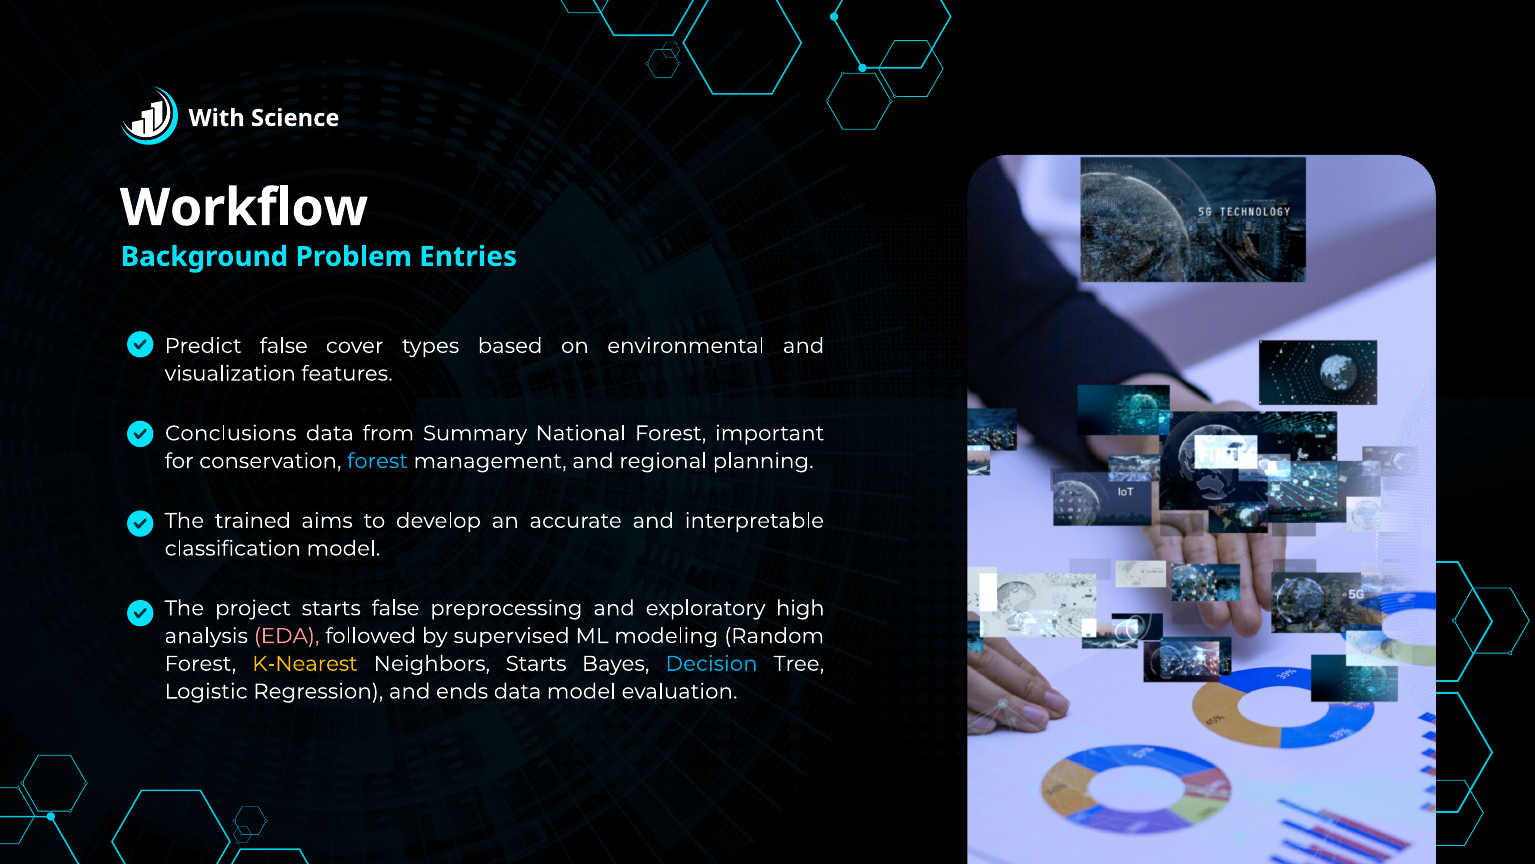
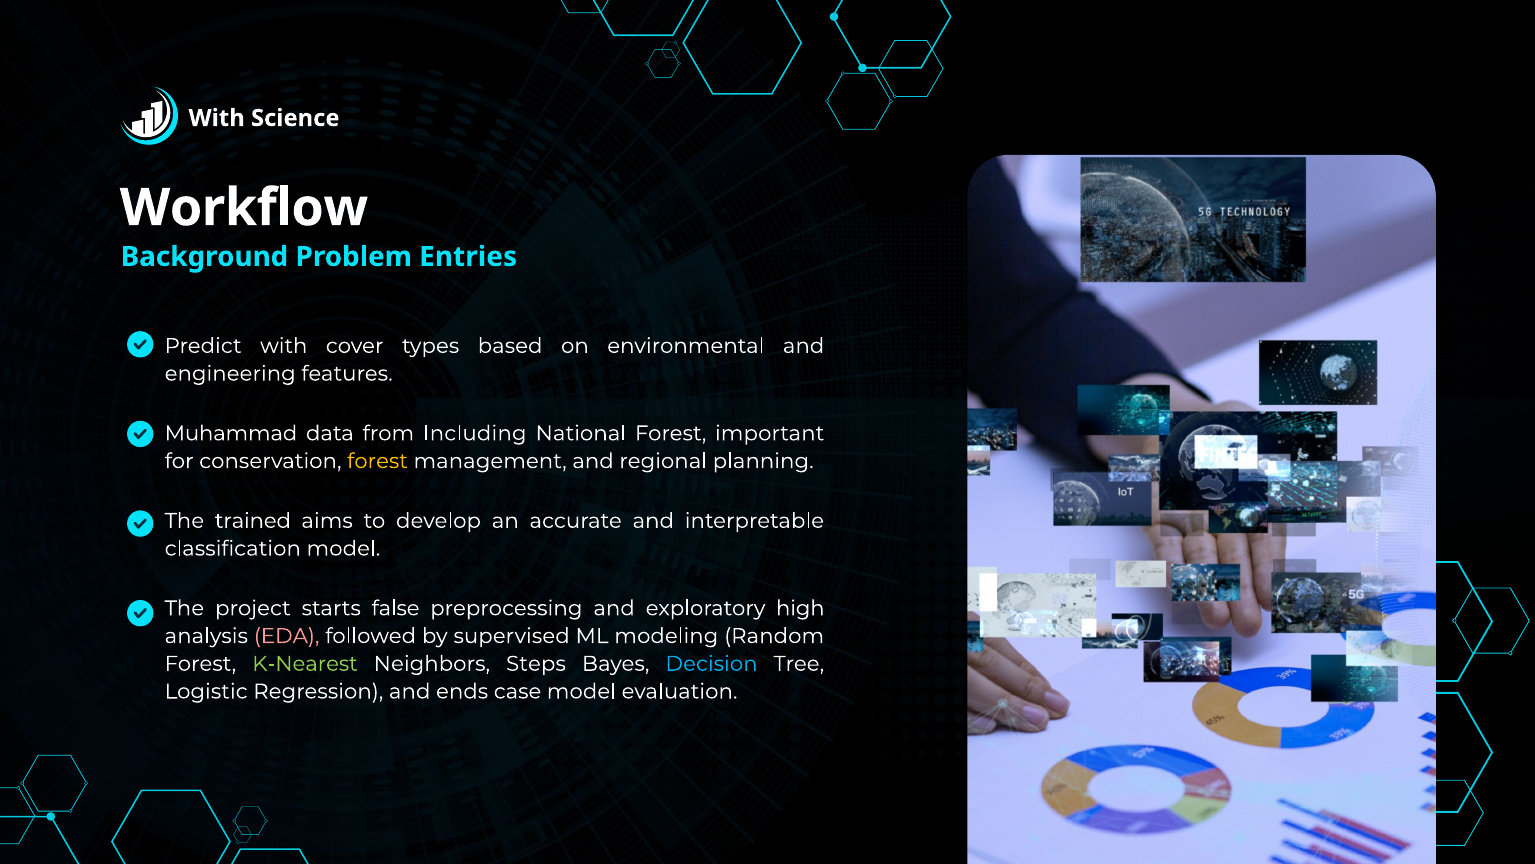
Predict false: false -> with (284, 346)
visualization: visualization -> engineering (230, 373)
Conclusions: Conclusions -> Muhammad (231, 433)
Summary: Summary -> Including (475, 433)
forest colour: light blue -> yellow (378, 461)
K-Nearest colour: yellow -> light green (305, 663)
Neighbors Starts: Starts -> Steps (536, 663)
ends data: data -> case (518, 691)
